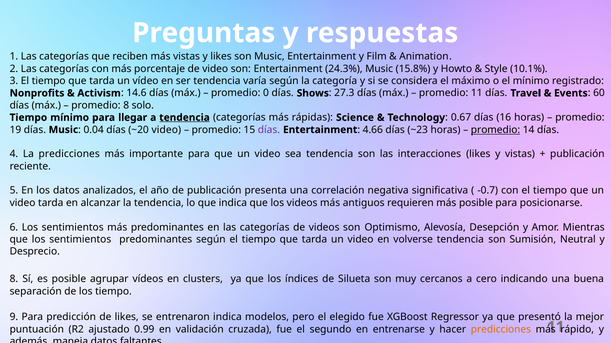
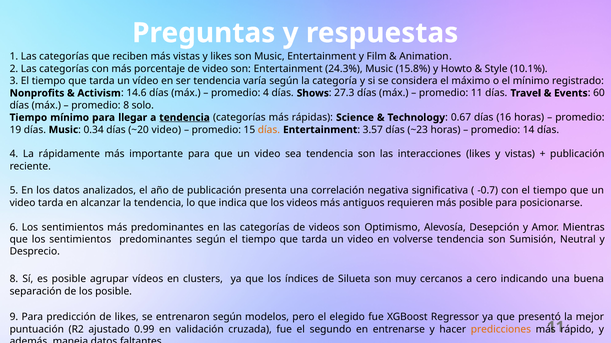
promedio 0: 0 -> 4 (266, 93)
0.04: 0.04 -> 0.34 (94, 130)
días colour: purple -> orange (269, 130)
4.66: 4.66 -> 3.57 (373, 130)
promedio underline: present -> none (496, 130)
La predicciones: predicciones -> rápidamente (69, 154)
los tiempo: tiempo -> posible (114, 292)
entrenaron indica: indica -> según (228, 318)
